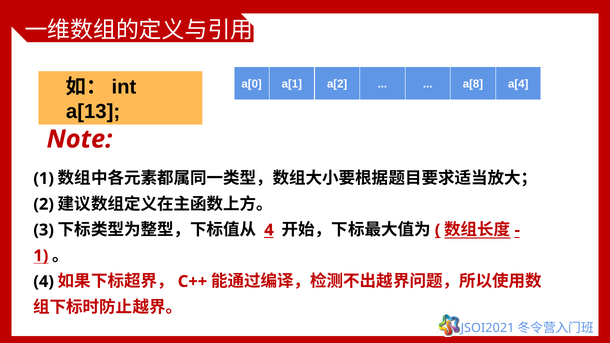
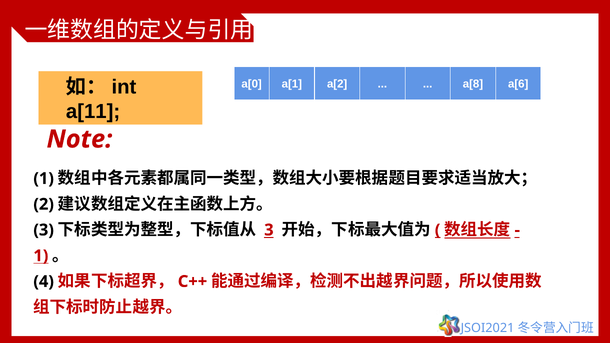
a[4: a[4 -> a[6 (518, 84)
a[13: a[13 -> a[11 (93, 112)
4: 4 -> 3 (269, 230)
